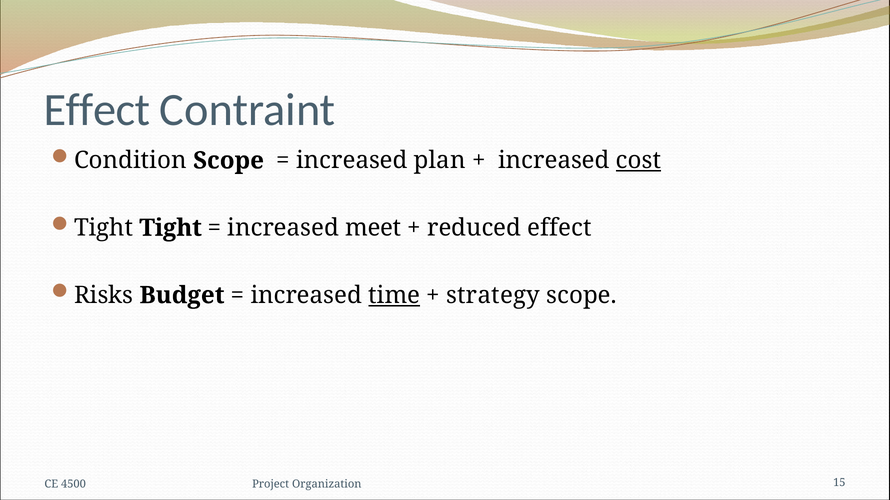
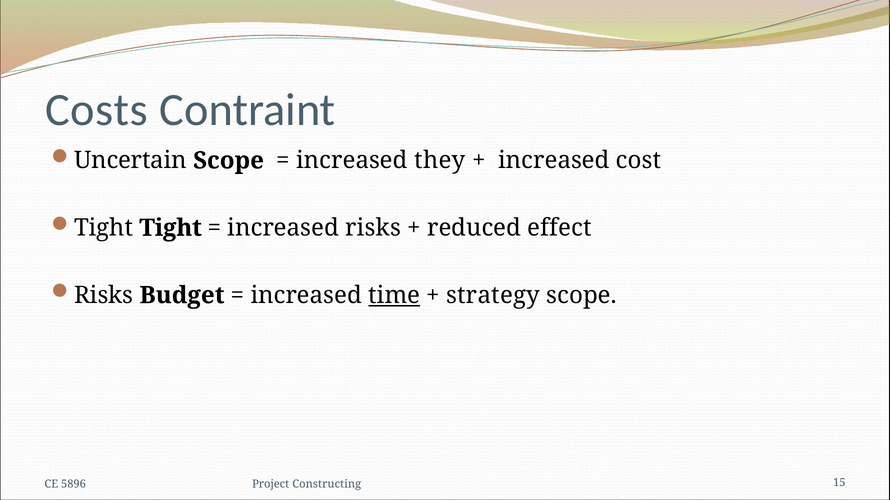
Effect: Effect -> Costs (97, 110)
Condition: Condition -> Uncertain (130, 161)
plan: plan -> they (440, 161)
cost underline: present -> none (639, 161)
increased meet: meet -> risks (373, 228)
4500: 4500 -> 5896 (73, 485)
Organization: Organization -> Constructing (327, 485)
